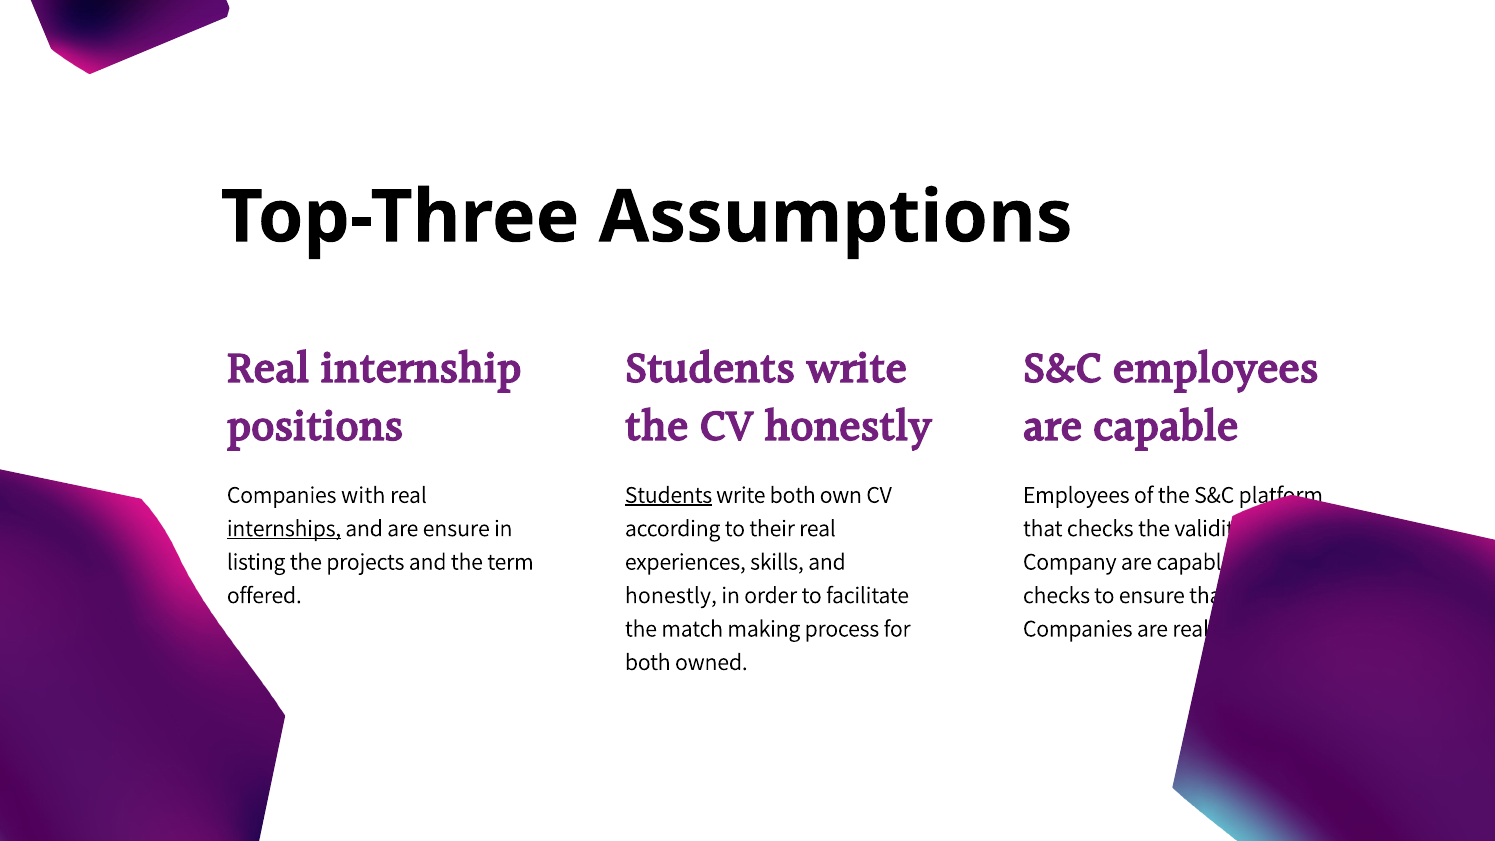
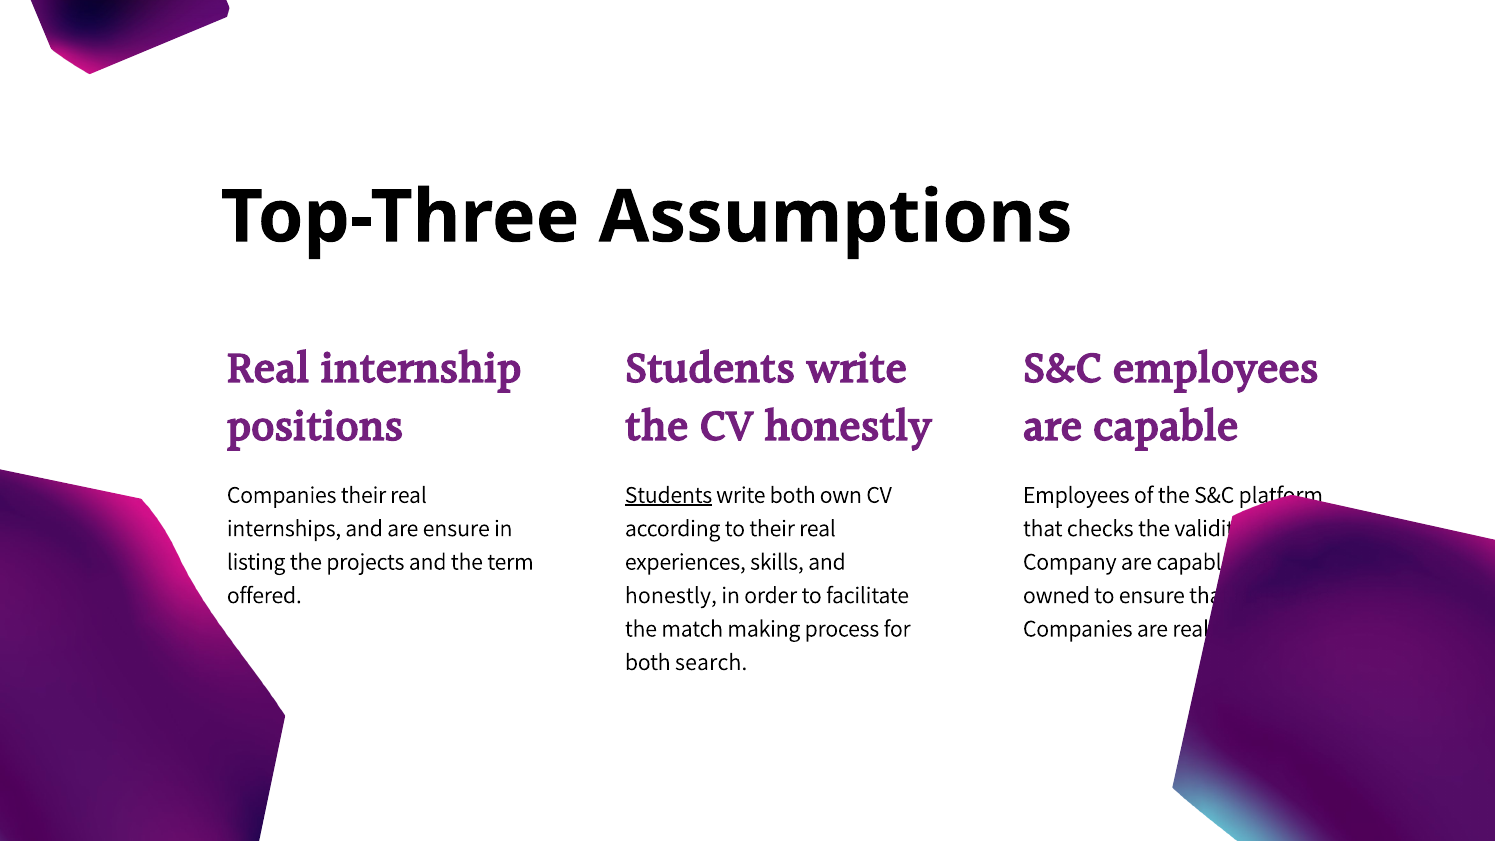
Companies with: with -> their (363, 495)
internships underline: present -> none (284, 528)
checks: checks -> owned (1056, 595)
owned: owned -> search (711, 662)
